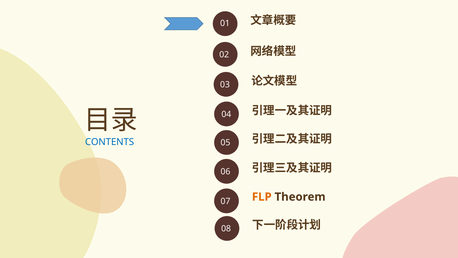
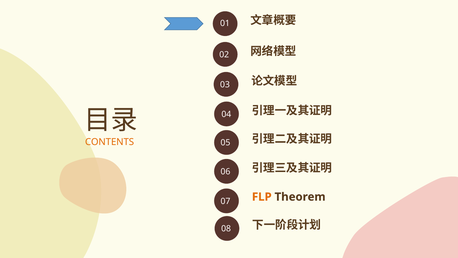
CONTENTS colour: blue -> orange (110, 142)
